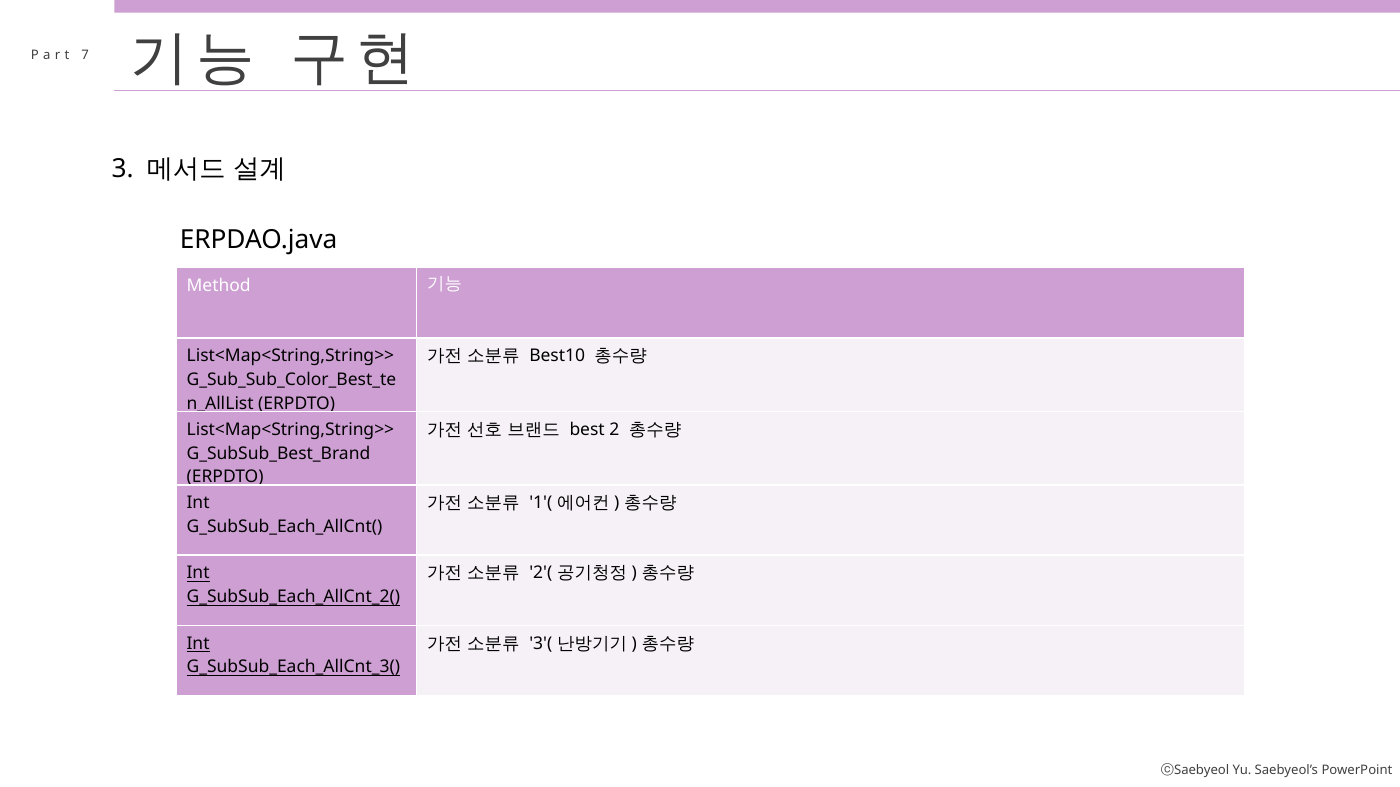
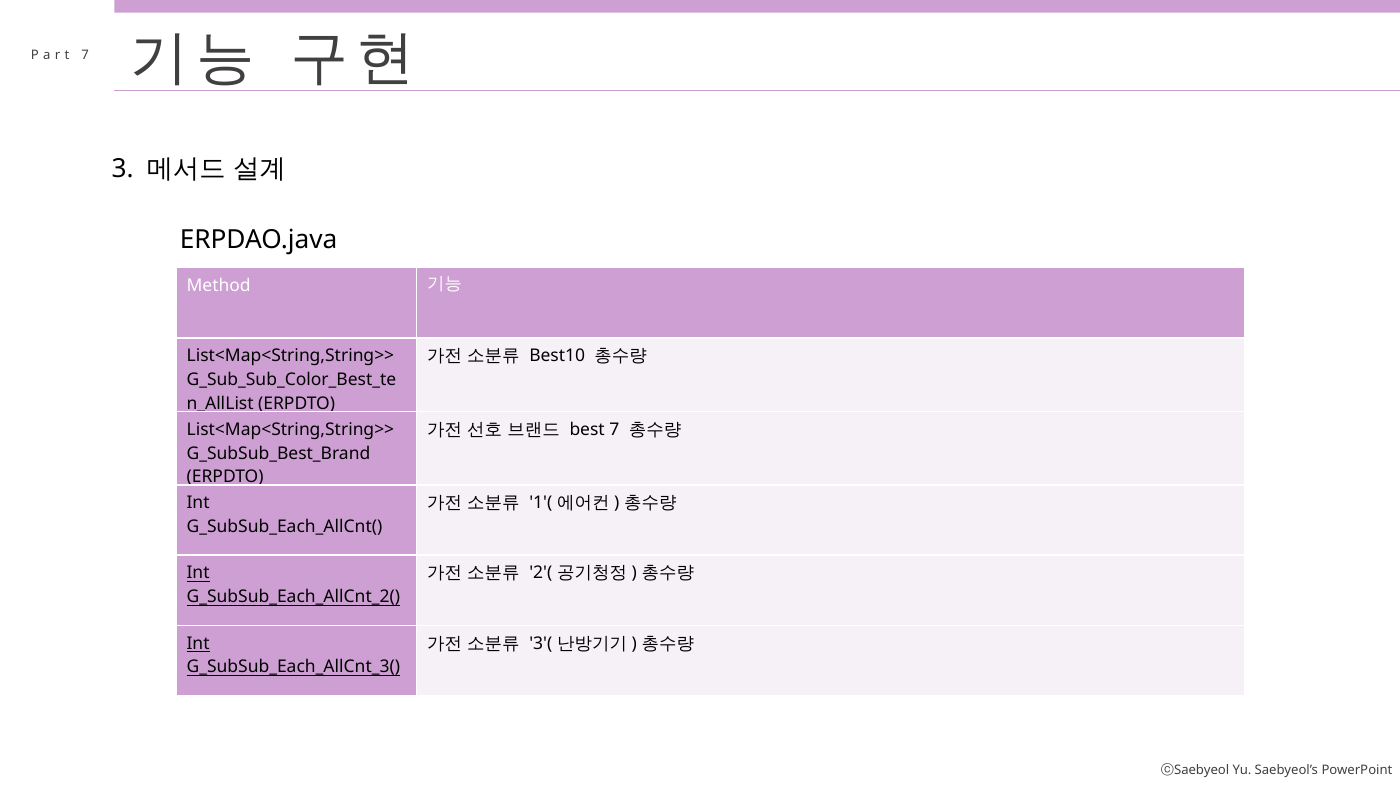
best 2: 2 -> 7 (614, 430)
